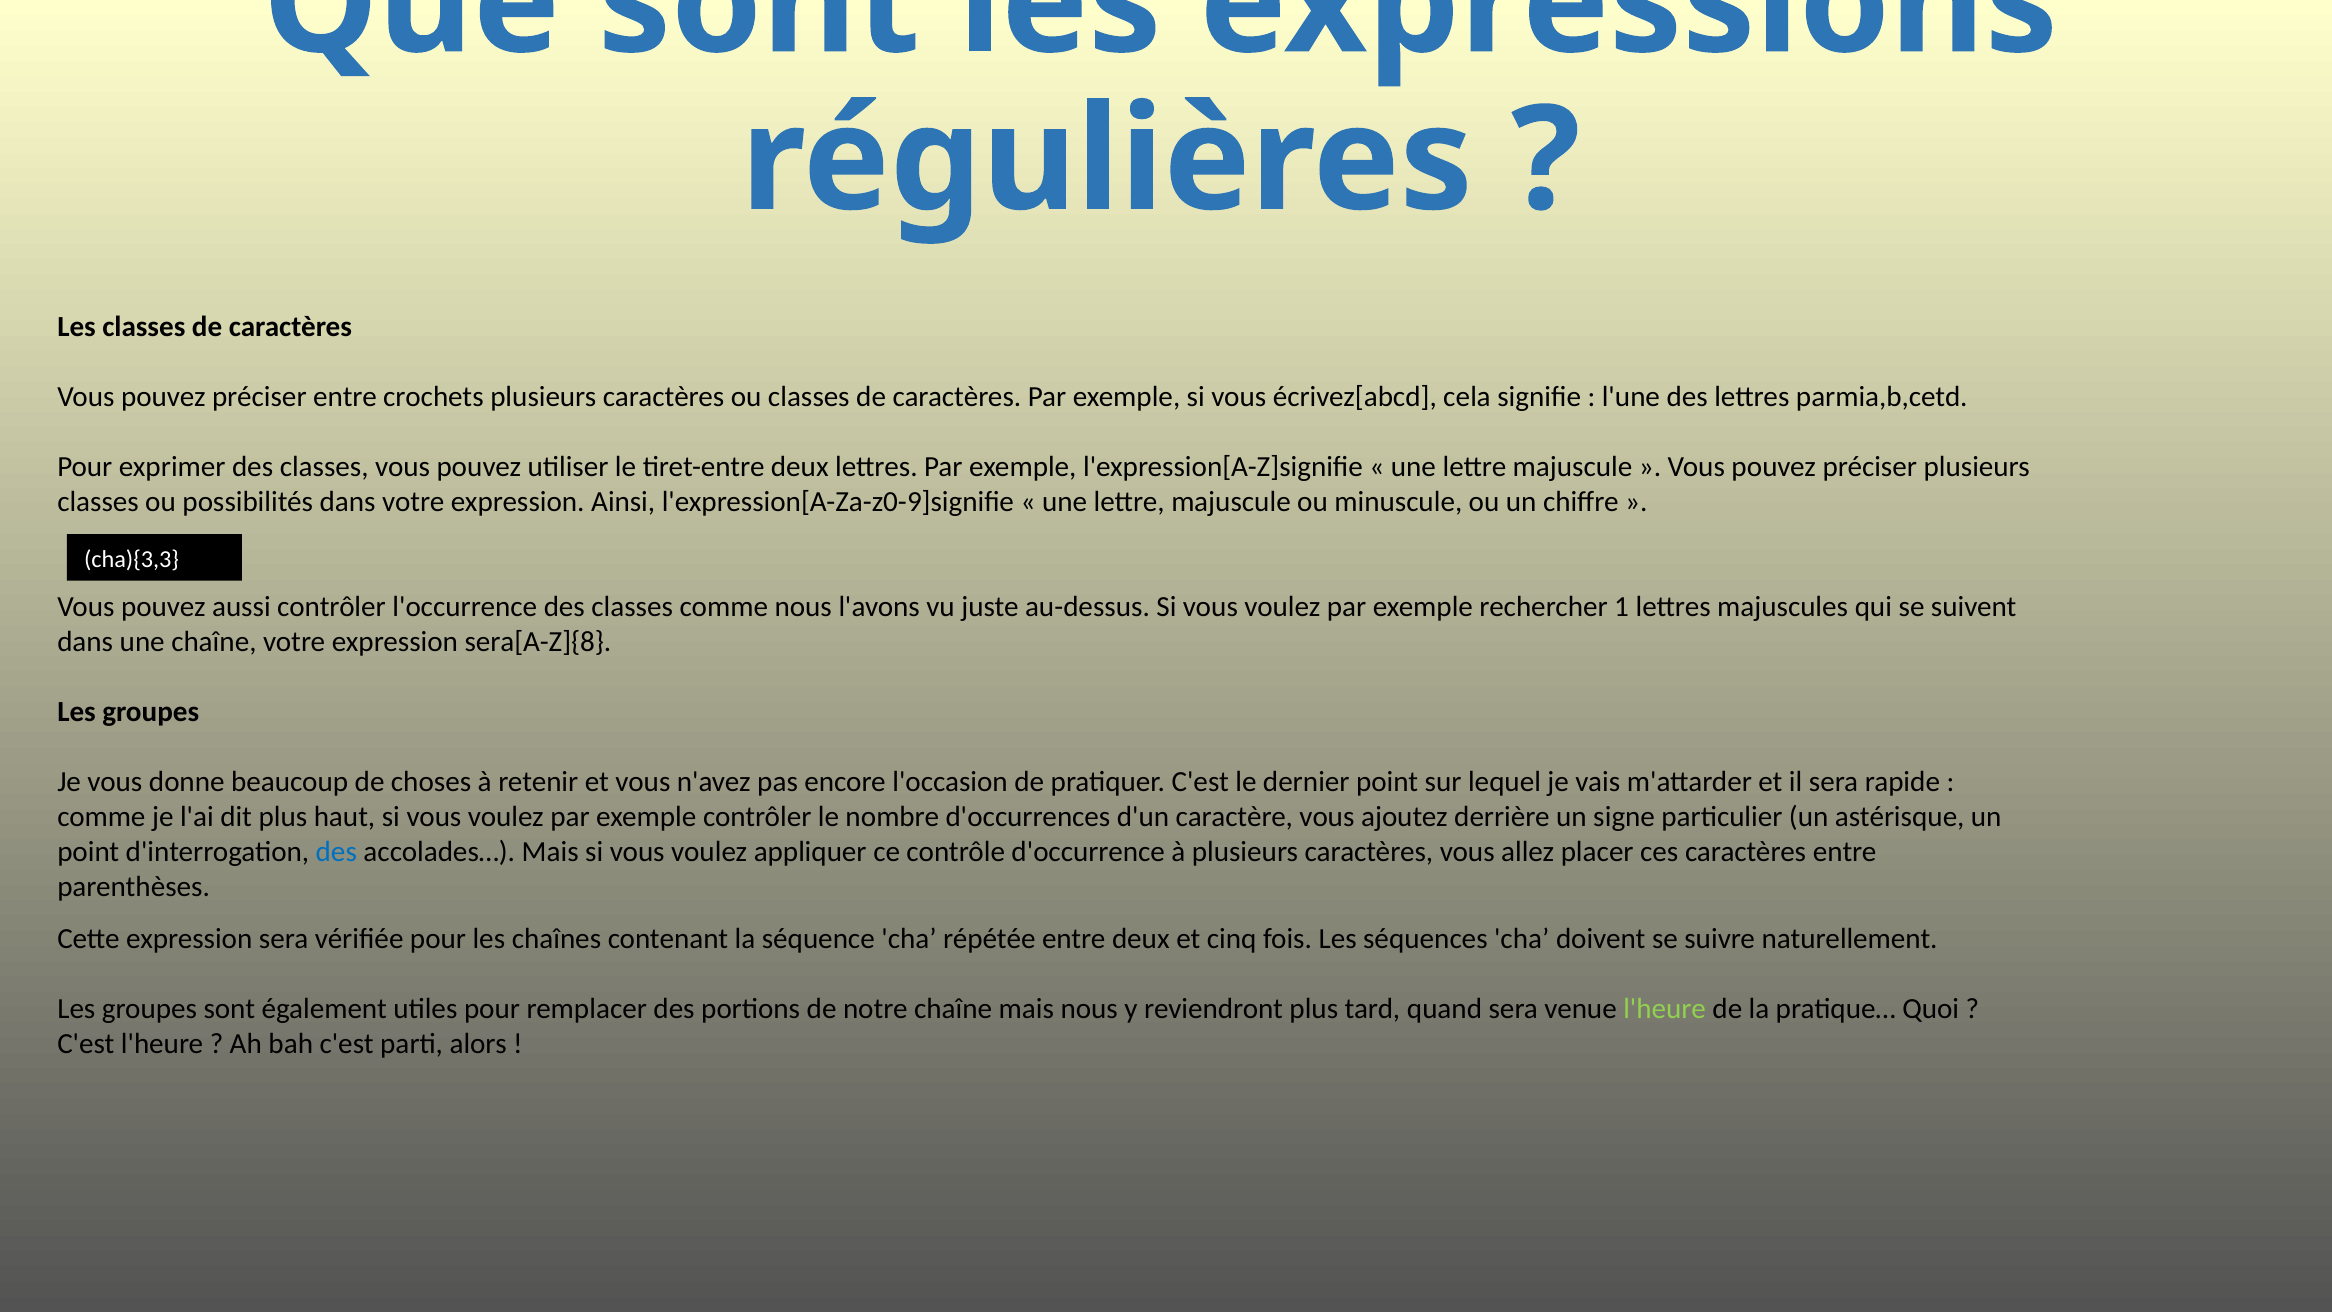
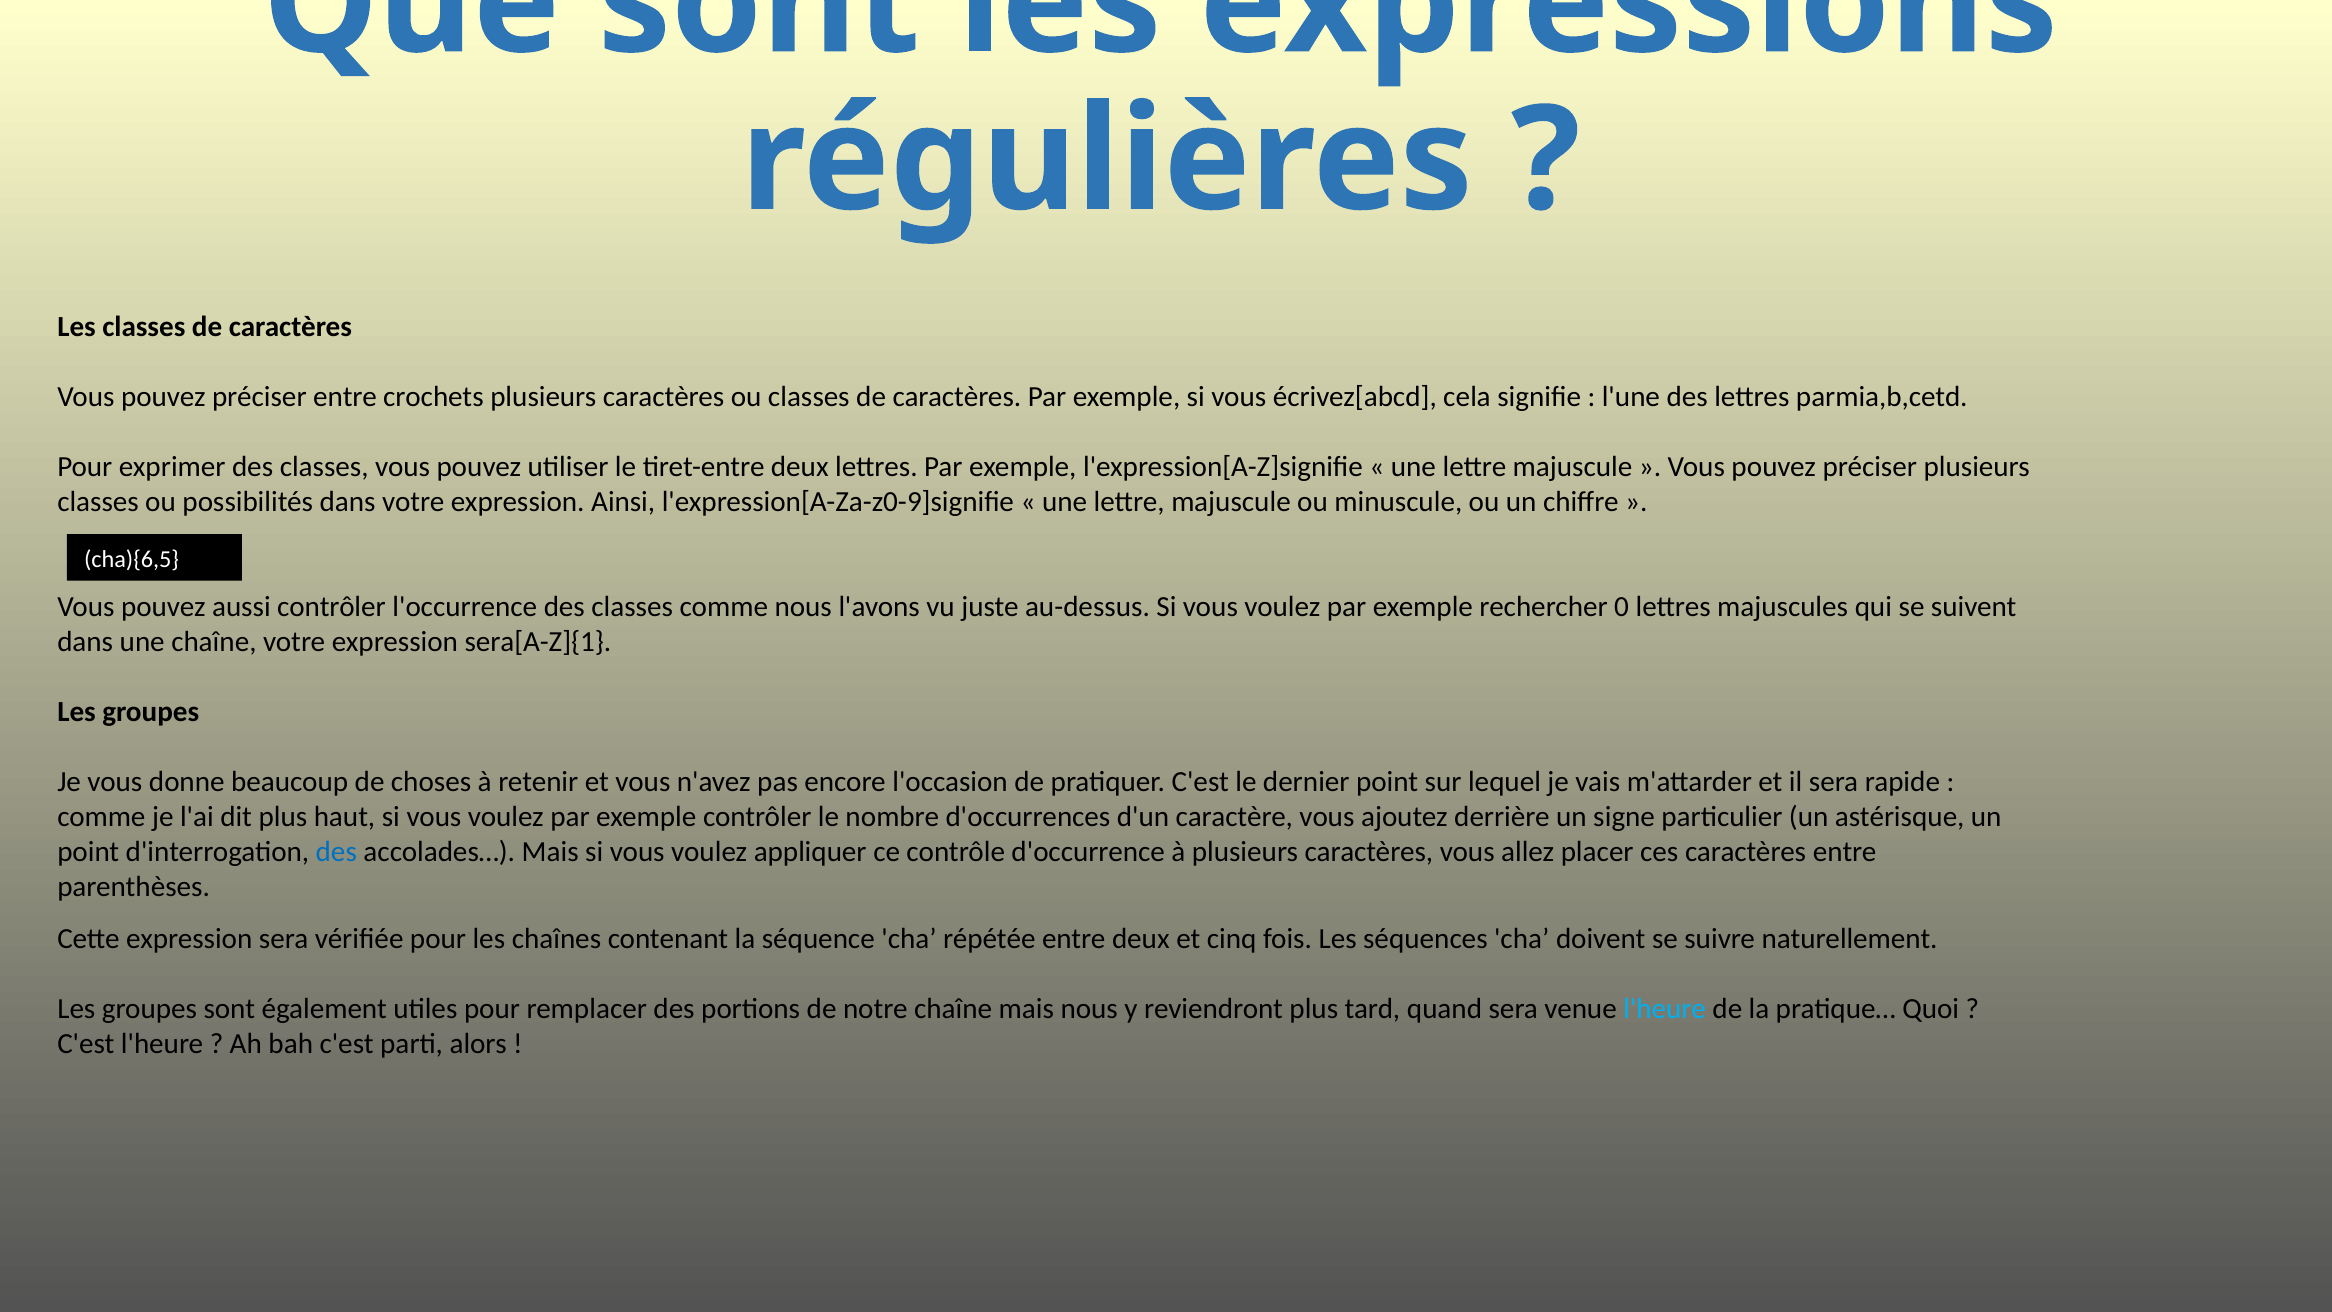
cha){3,3: cha){3,3 -> cha){6,5 (132, 559)
1: 1 -> 0 (1622, 607)
sera[A-Z]{8: sera[A-Z]{8 -> sera[A-Z]{1 (538, 642)
l'heure colour: light green -> light blue (1665, 1008)
